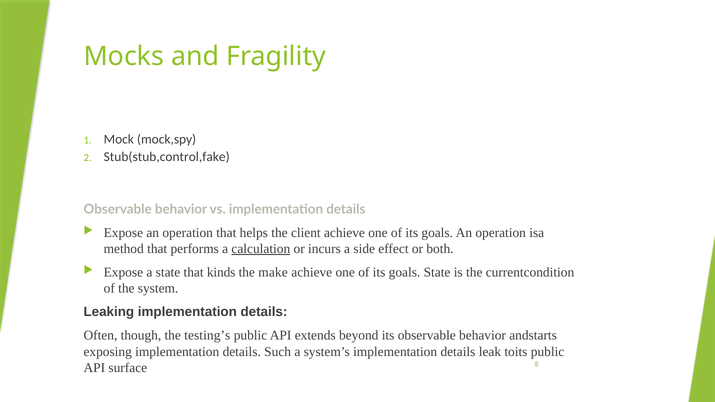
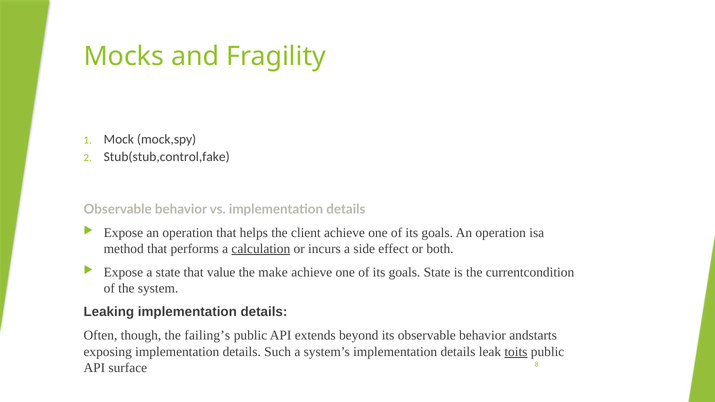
kinds: kinds -> value (221, 273)
testing’s: testing’s -> failing’s (207, 336)
toits underline: none -> present (516, 352)
